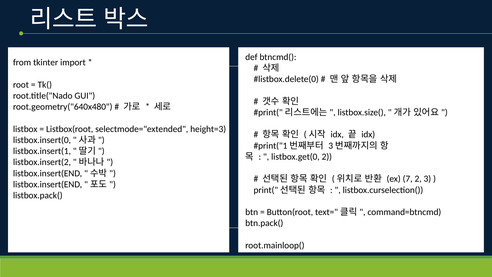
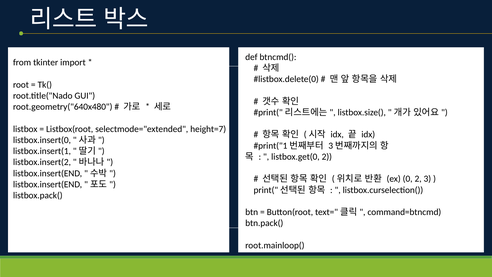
height=3: height=3 -> height=7 (208, 129)
7: 7 -> 0 (408, 179)
